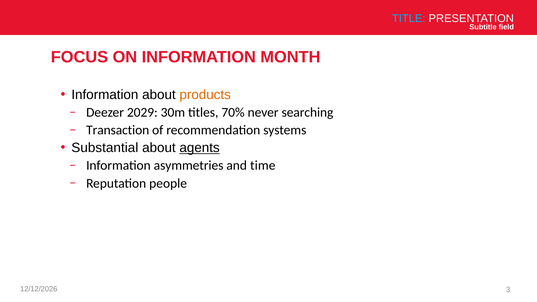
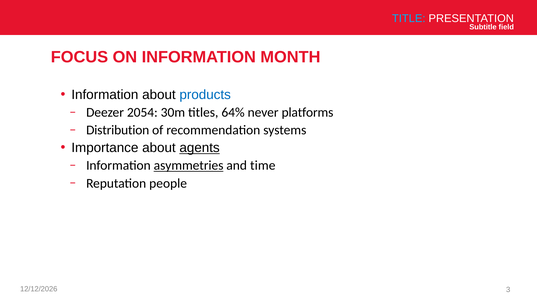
products colour: orange -> blue (205, 95)
2029: 2029 -> 2054 (142, 112)
70%: 70% -> 64% (233, 112)
searching: searching -> platforms (307, 112)
Transaction: Transaction -> Distribution (118, 130)
Substantial: Substantial -> Importance (105, 148)
asymmetries underline: none -> present (189, 166)
